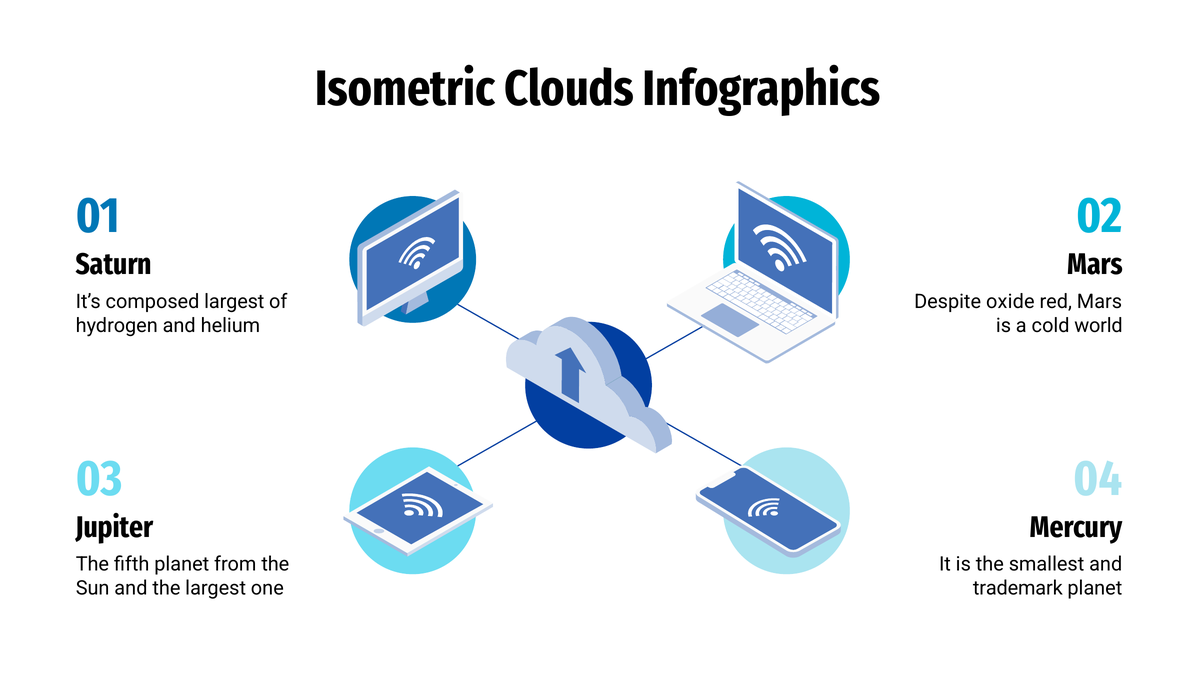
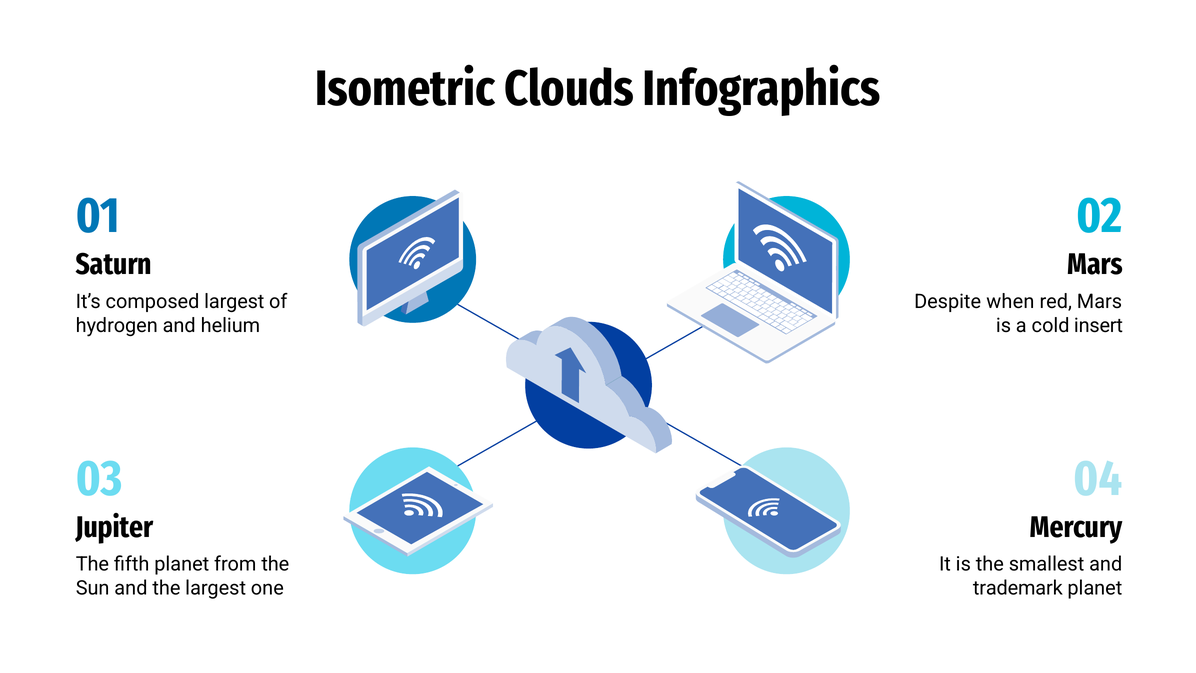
oxide: oxide -> when (1010, 301)
world: world -> insert (1098, 325)
